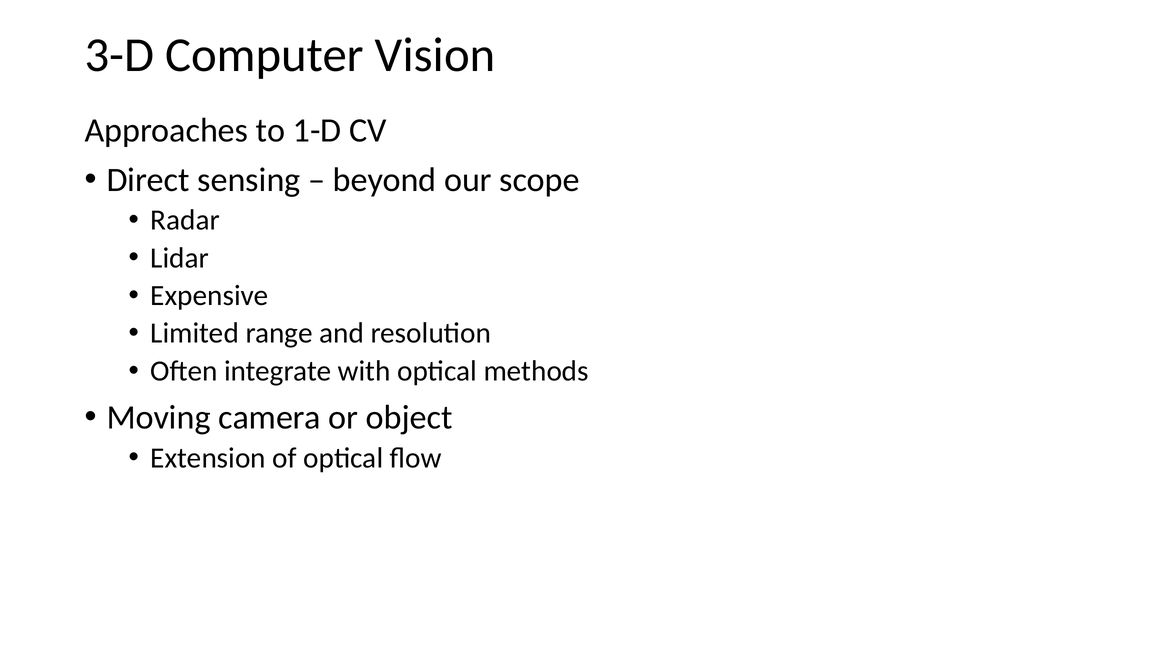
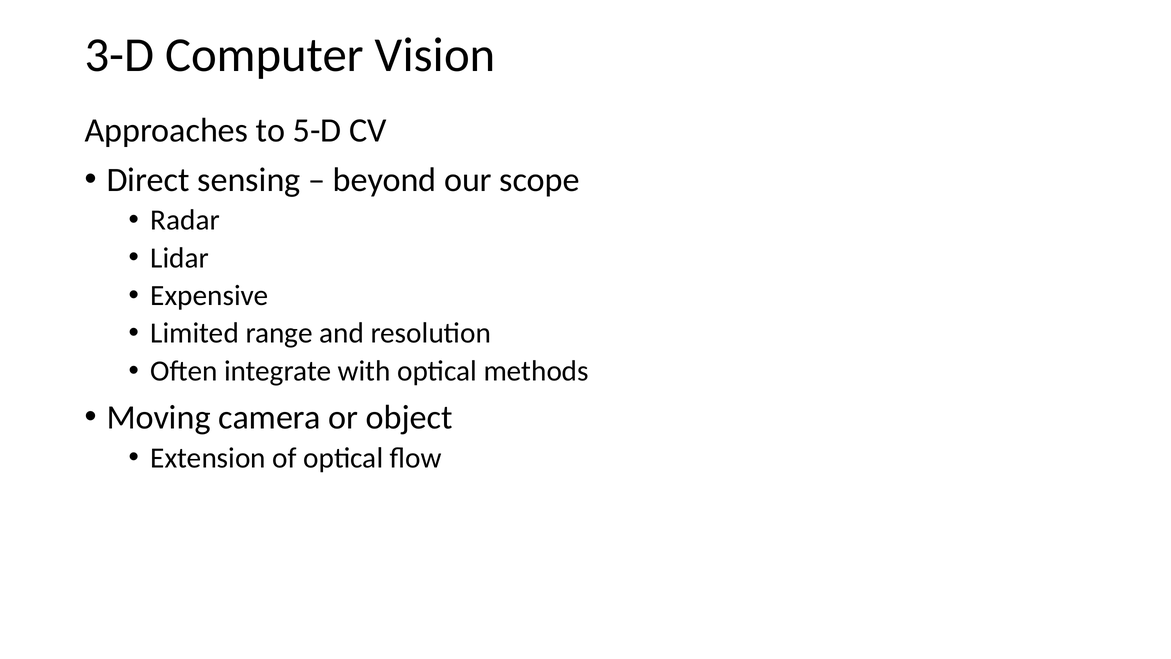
1-D: 1-D -> 5-D (317, 131)
